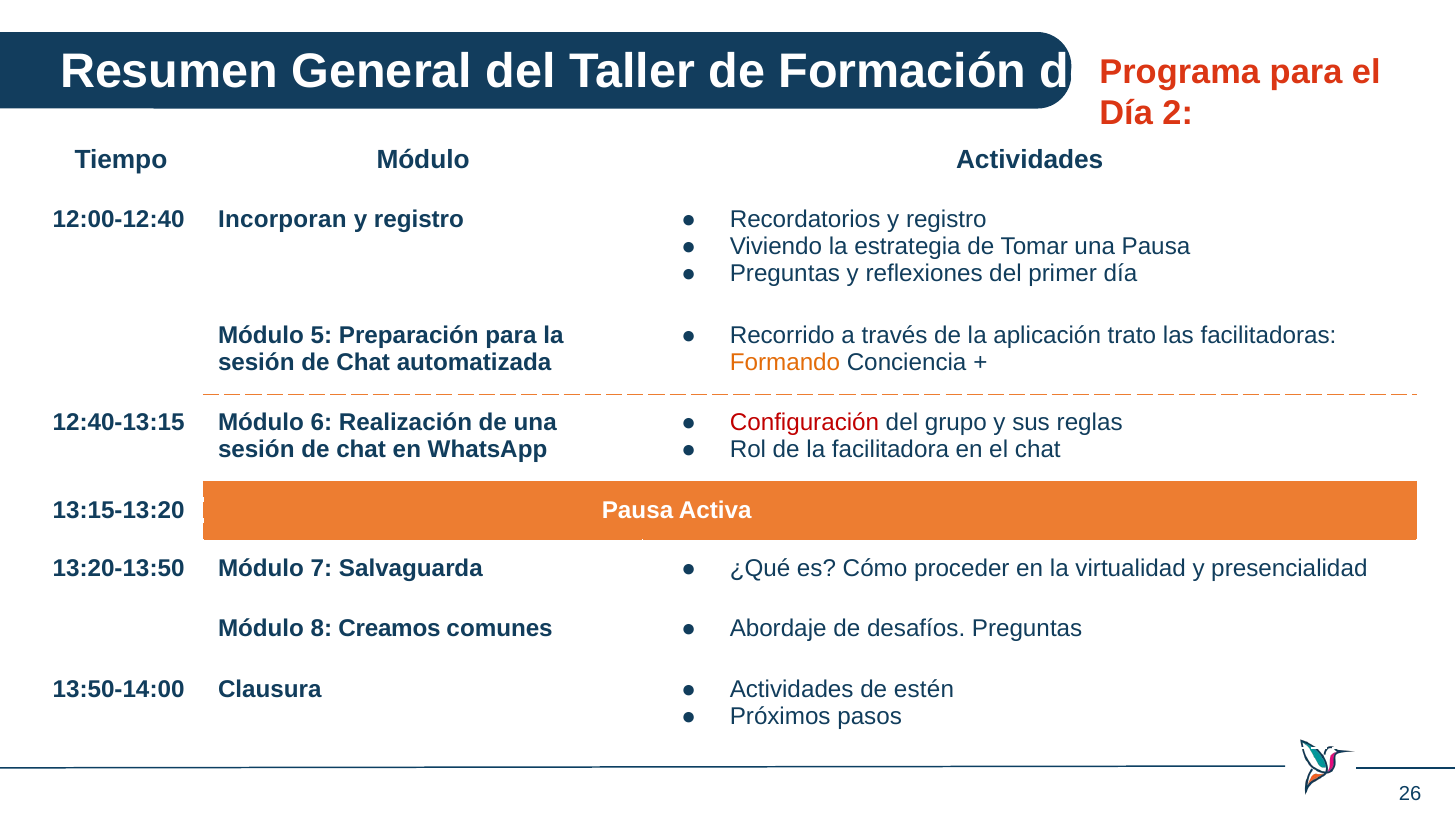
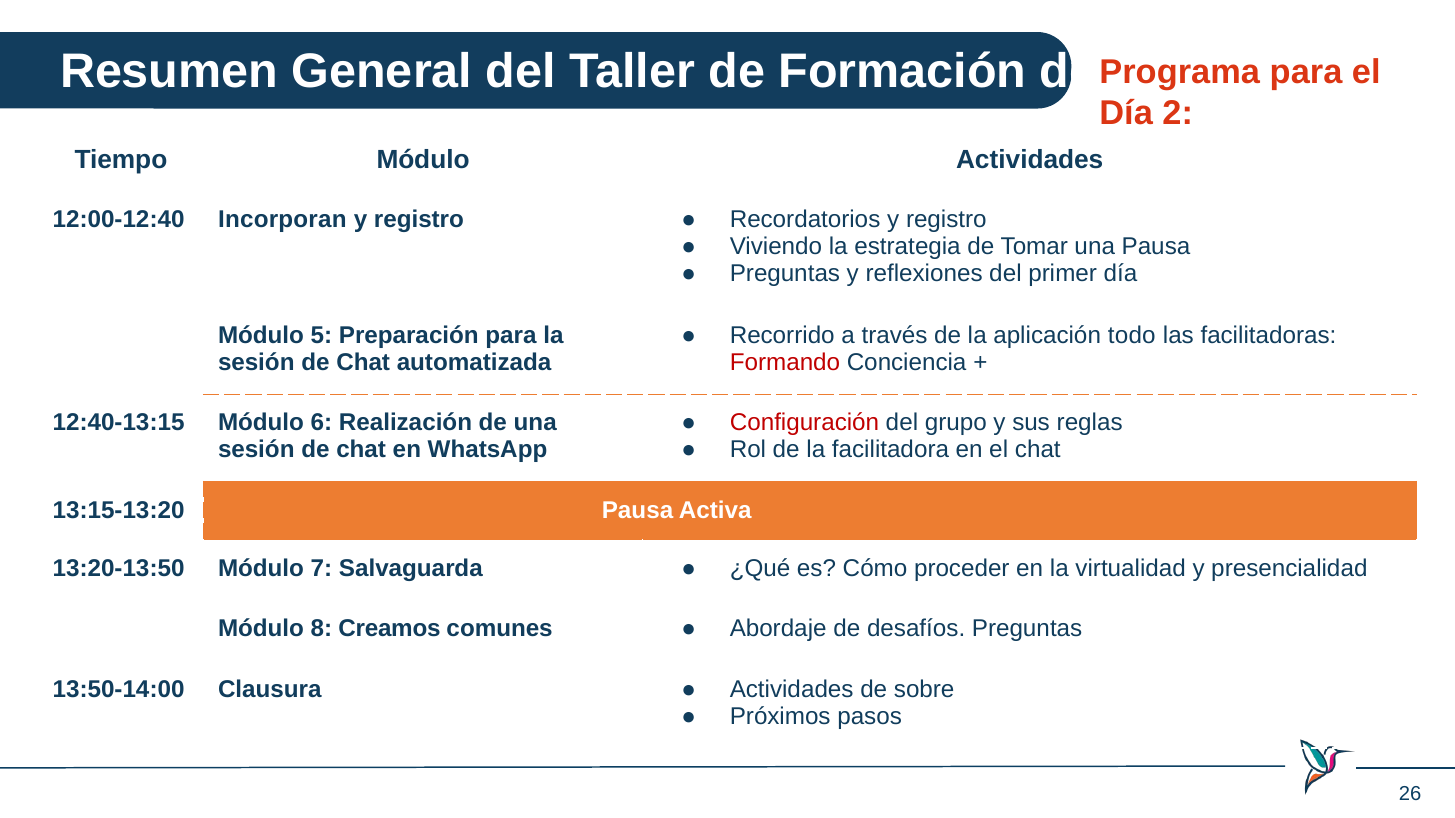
trato: trato -> todo (1132, 336)
Formando colour: orange -> red (785, 363)
estén: estén -> sobre (924, 690)
